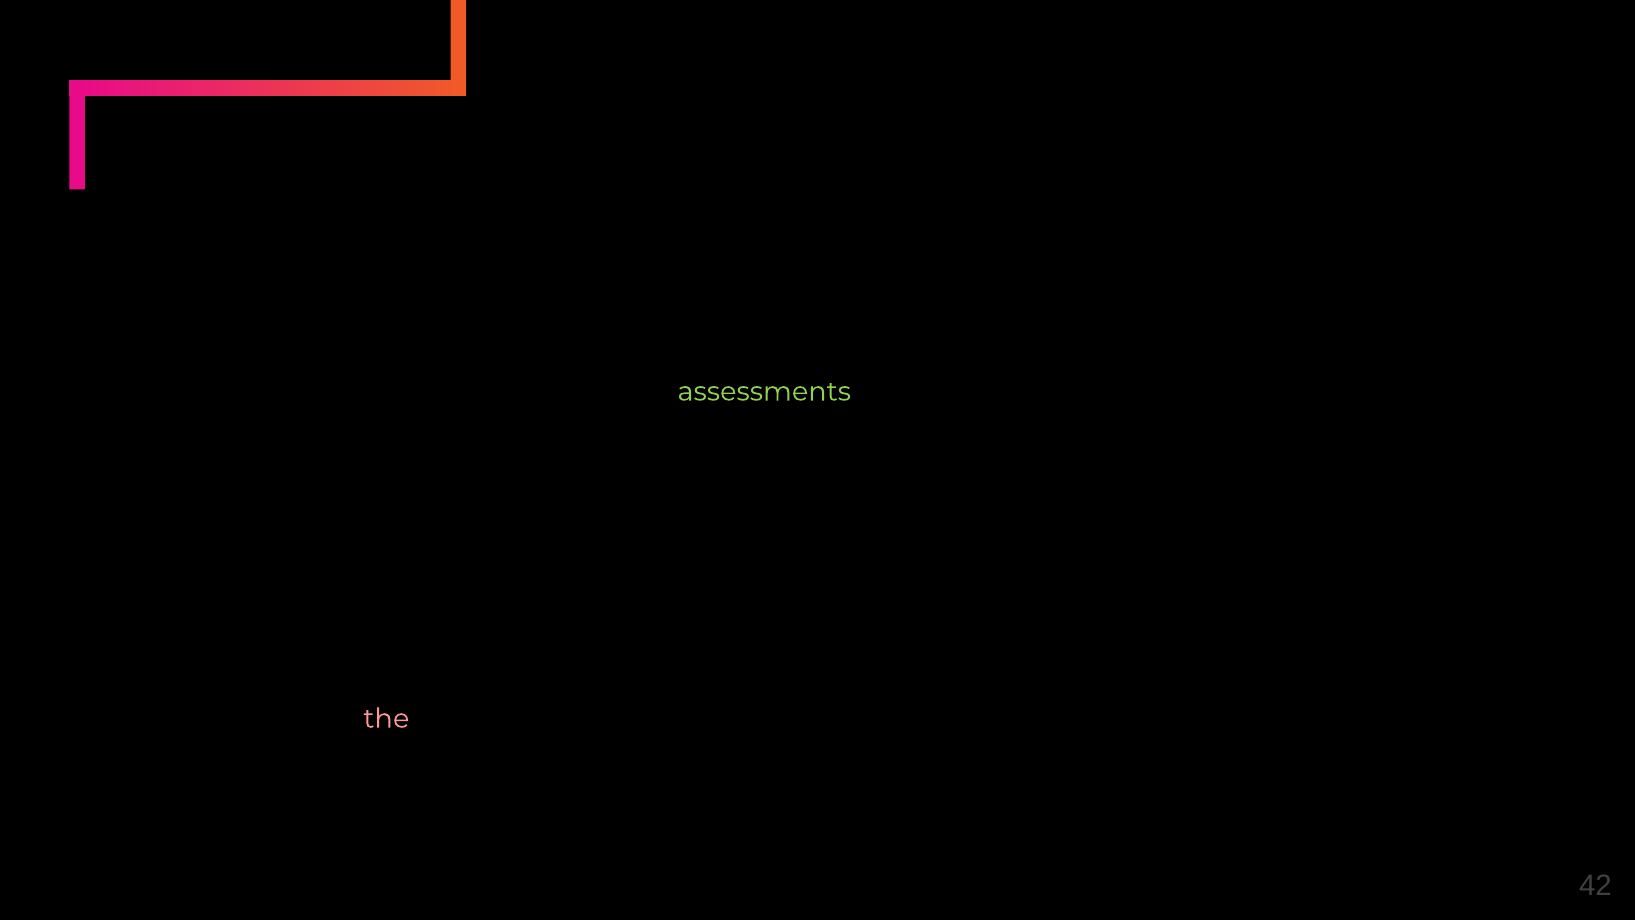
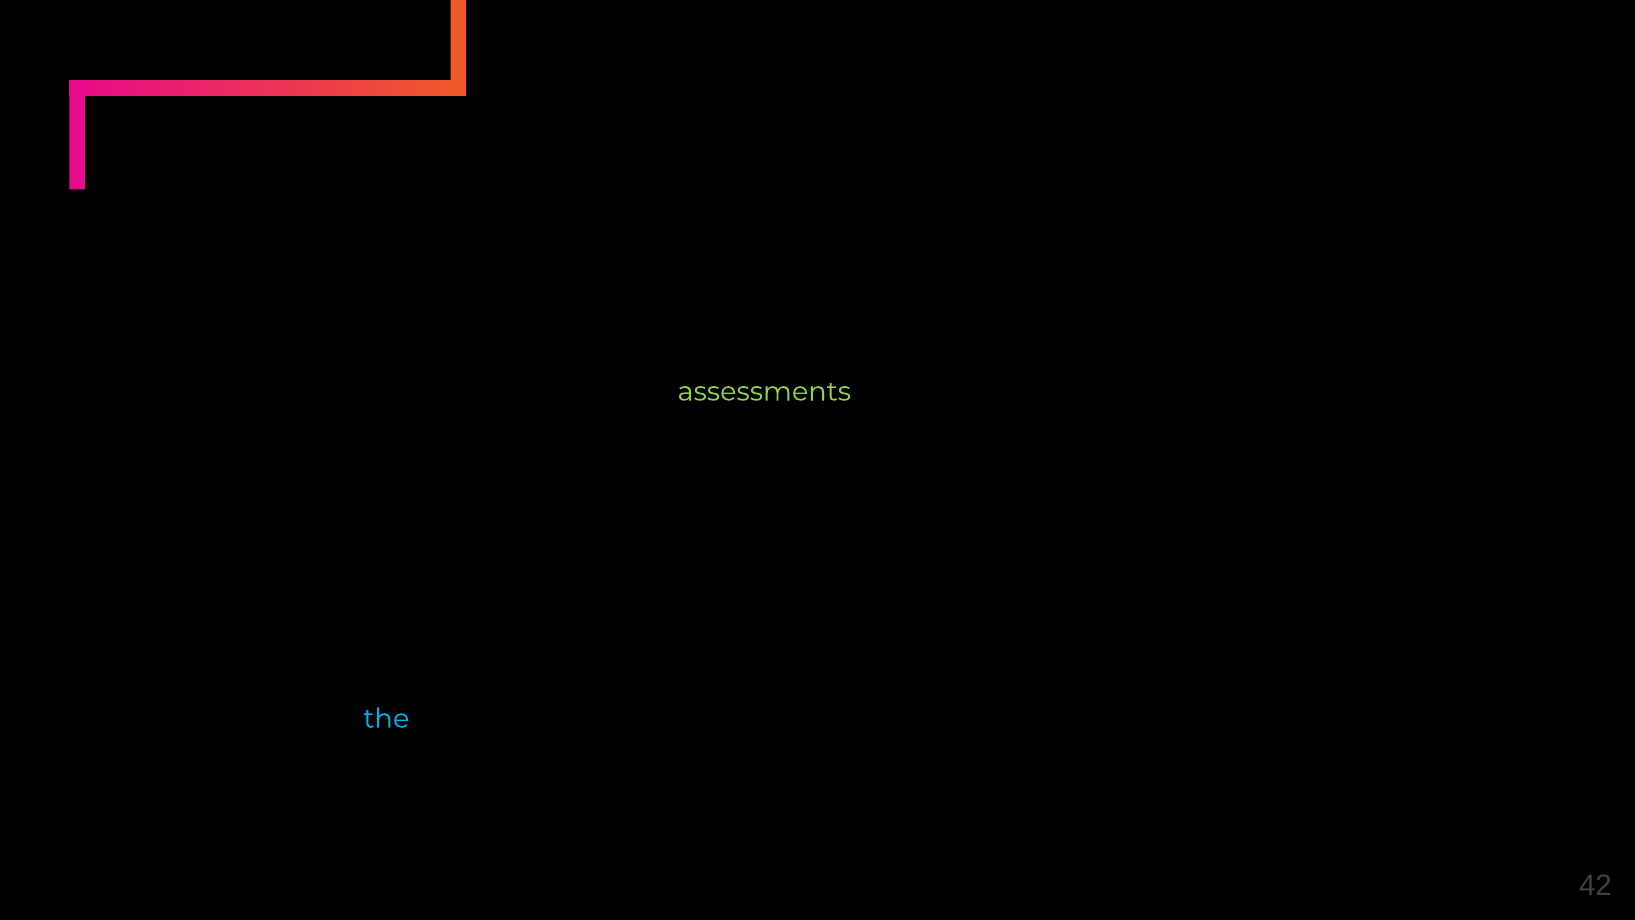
the colour: pink -> light blue (386, 718)
